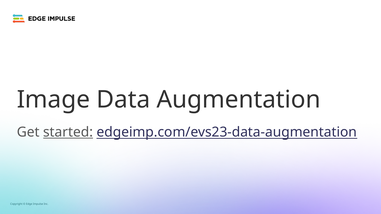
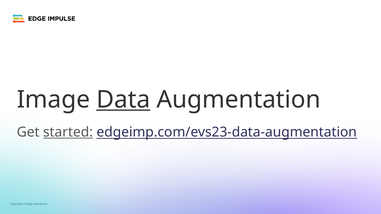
Data underline: none -> present (123, 100)
